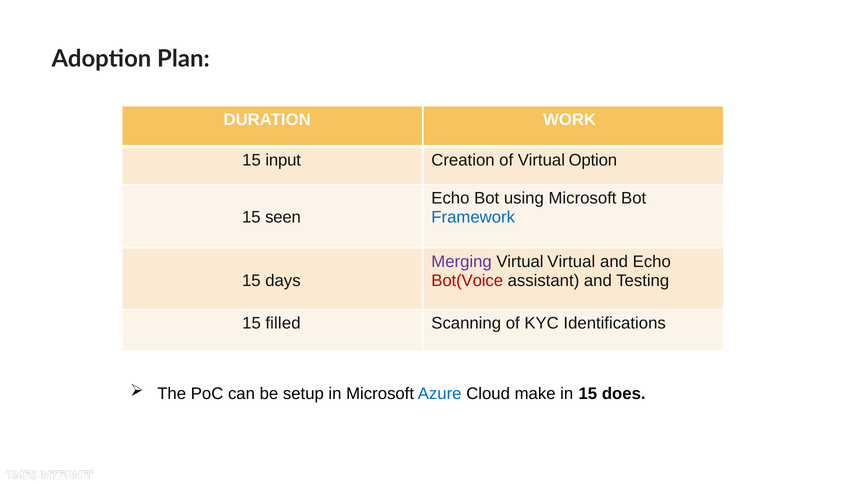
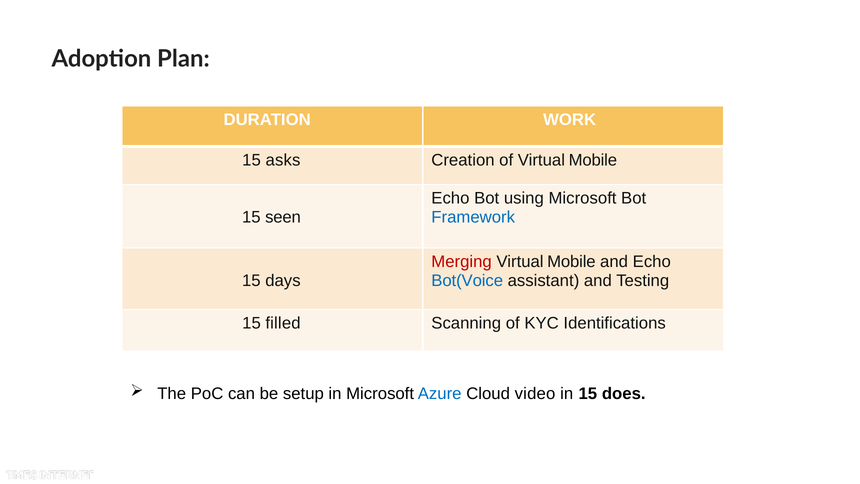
input: input -> asks (283, 160)
of Virtual Option: Option -> Mobile (593, 160)
Merging colour: purple -> red (462, 262)
Virtual: Virtual -> Mobile (571, 262)
Bot(Voice colour: red -> blue (467, 280)
make: make -> video (535, 393)
